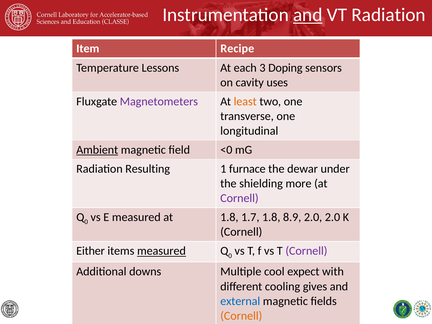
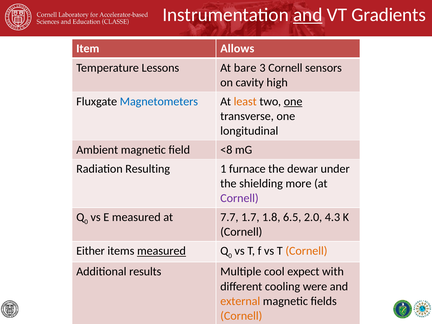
VT Radiation: Radiation -> Gradients (389, 15)
Recipe: Recipe -> Allows (237, 49)
each: each -> bare (245, 68)
3 Doping: Doping -> Cornell (285, 68)
uses: uses -> high (277, 82)
Magnetometers colour: purple -> blue (159, 101)
one underline: none -> present (293, 101)
Ambient underline: present -> none (97, 150)
<0: <0 -> <8 (226, 150)
at 1.8: 1.8 -> 7.7 (229, 217)
8.9: 8.9 -> 6.5 (292, 217)
2.0 2.0: 2.0 -> 4.3 (332, 217)
Cornell colour: purple -> orange (306, 251)
downs: downs -> results (145, 272)
gives: gives -> were (315, 286)
external colour: blue -> orange (240, 301)
